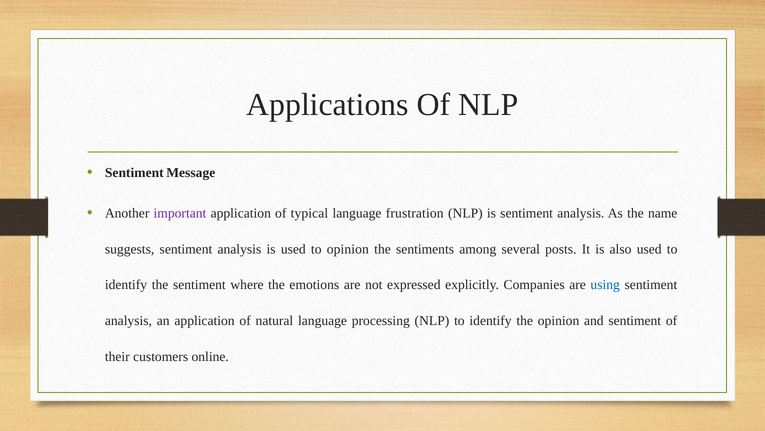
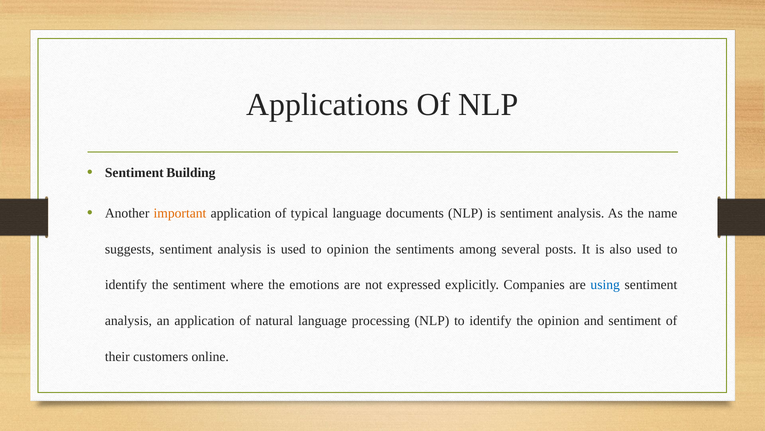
Message: Message -> Building (191, 172)
important colour: purple -> orange (180, 213)
frustration: frustration -> documents (415, 213)
